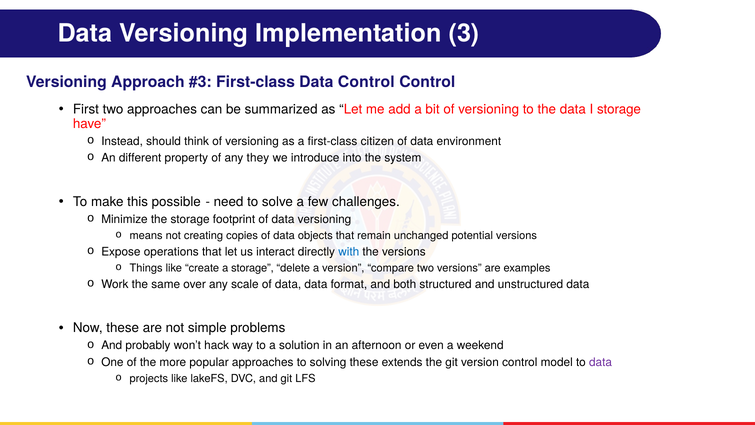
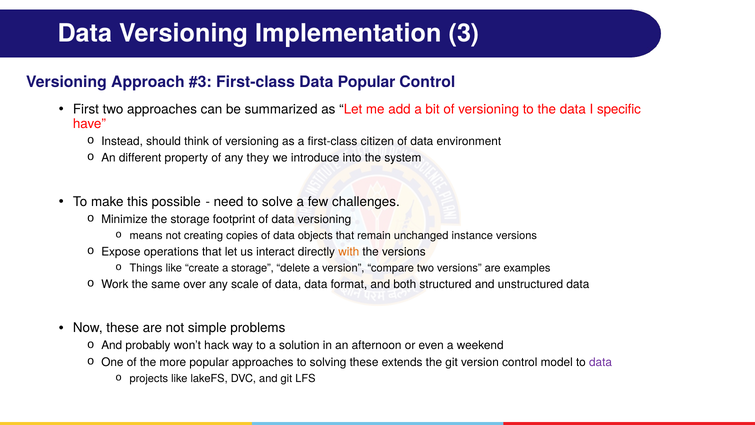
Data Control: Control -> Popular (366, 82)
I storage: storage -> specific (619, 109)
potential: potential -> instance (472, 235)
with colour: blue -> orange (349, 252)
